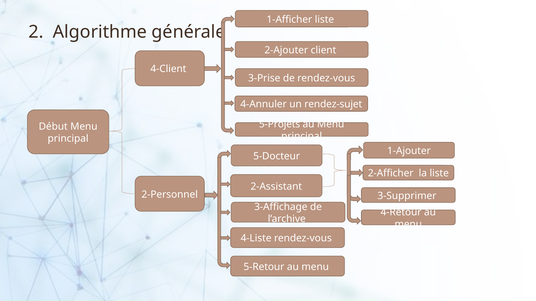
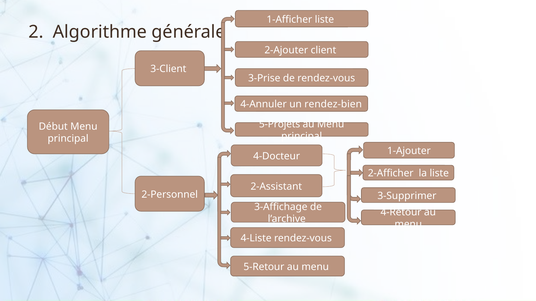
4-Client: 4-Client -> 3-Client (168, 69)
rendez-sujet: rendez-sujet -> rendez-bien (333, 104)
5-Docteur: 5-Docteur -> 4-Docteur (277, 156)
